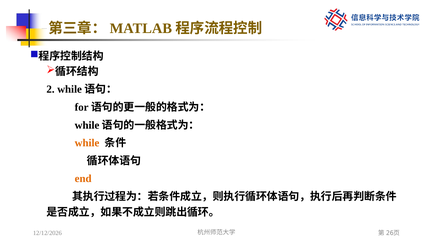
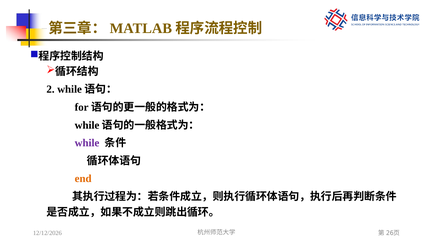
while colour: orange -> purple (87, 143)
